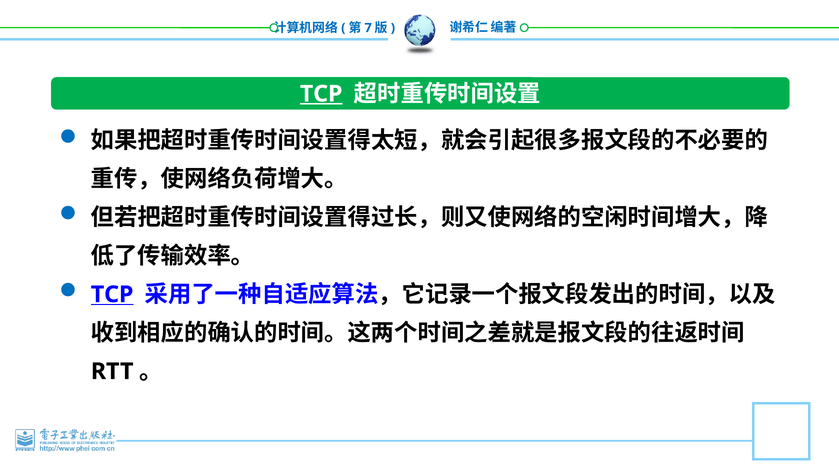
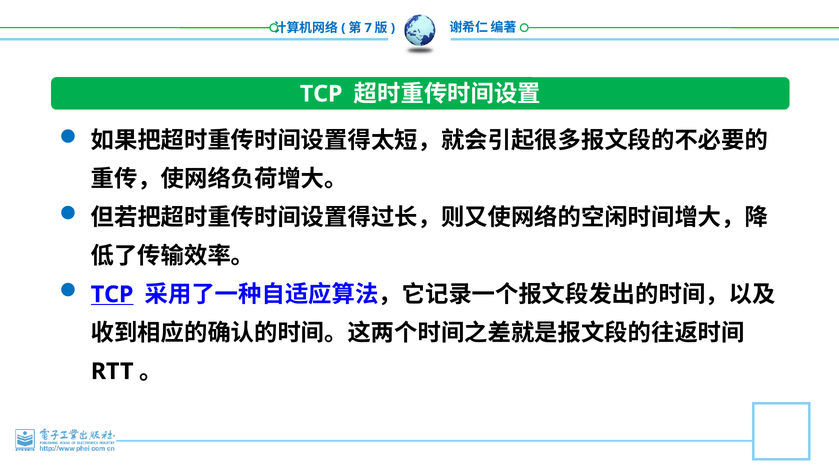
TCP underline: present -> none (321, 94)
